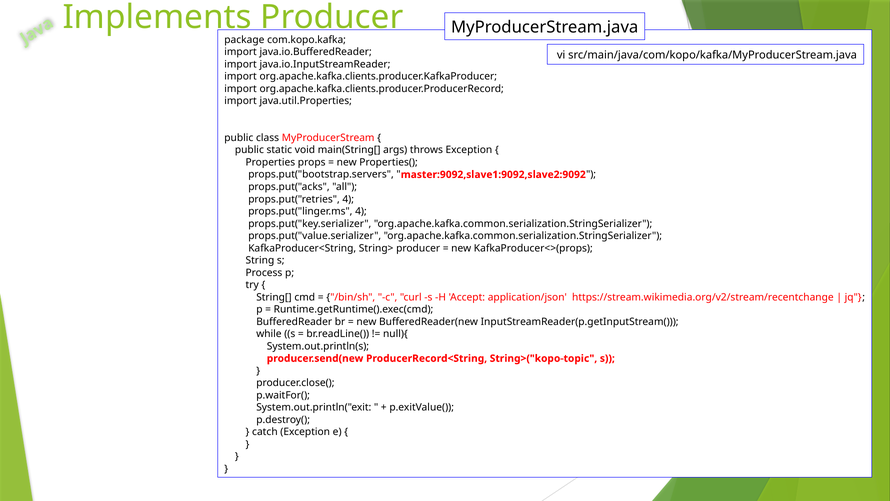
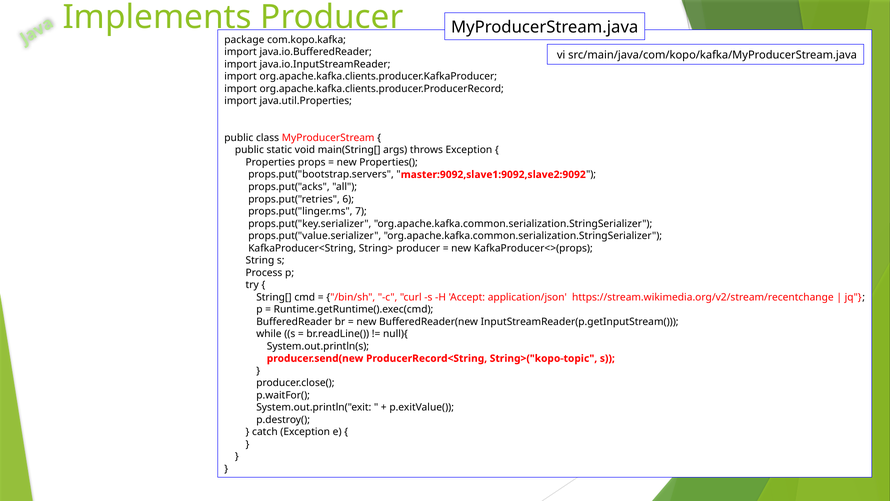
props.put("retries 4: 4 -> 6 (348, 199)
props.put("linger.ms 4: 4 -> 7 (361, 211)
